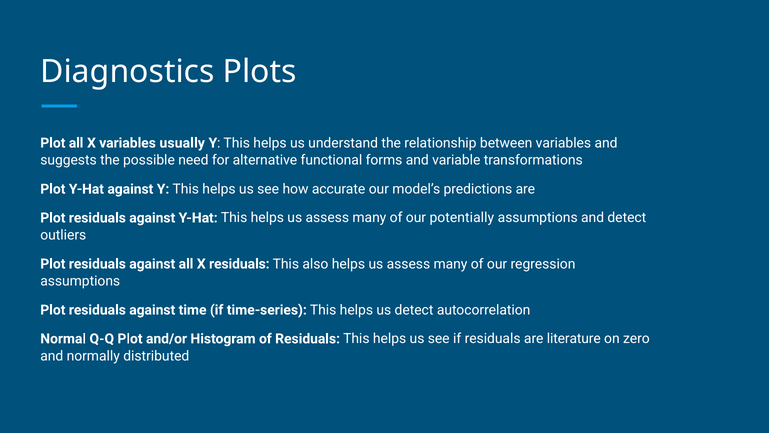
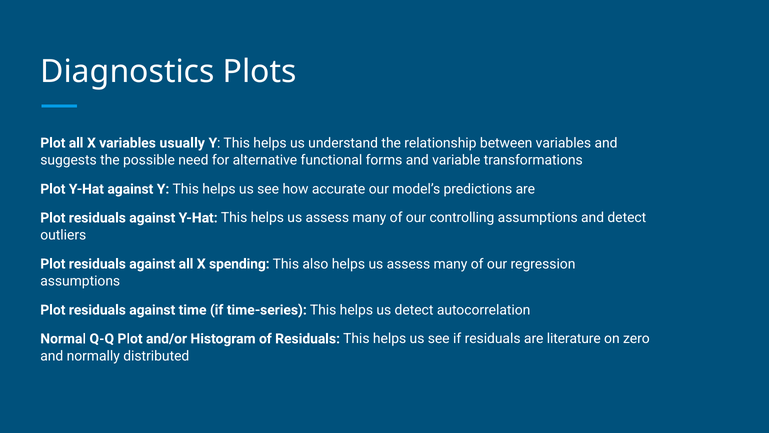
potentially: potentially -> controlling (462, 218)
X residuals: residuals -> spending (239, 264)
